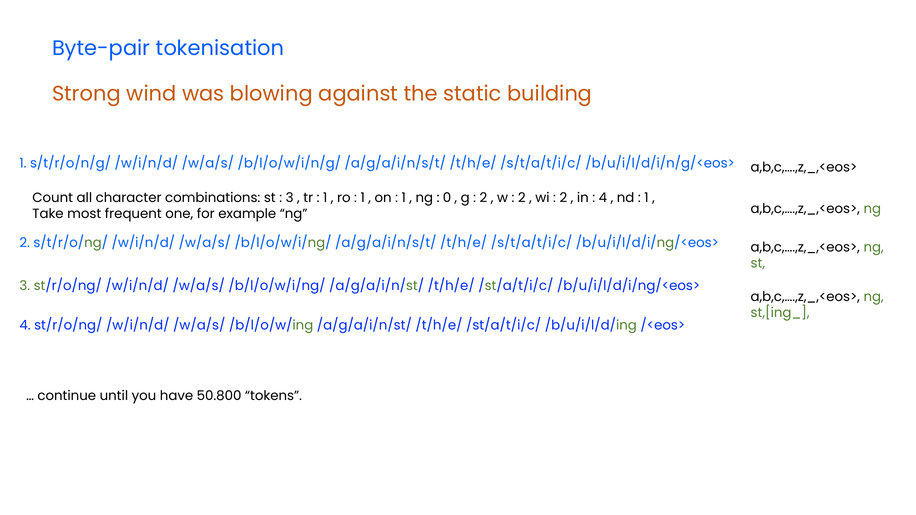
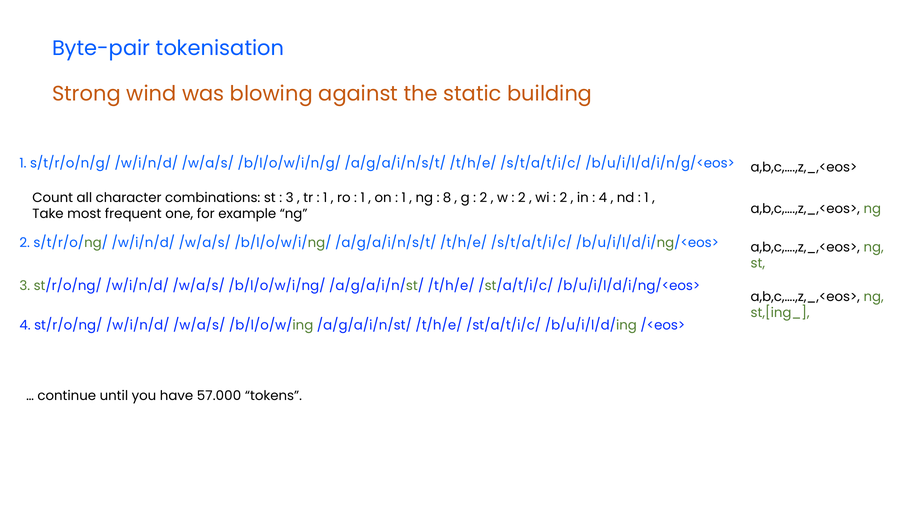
0: 0 -> 8 (447, 198)
50.800: 50.800 -> 57.000 (219, 396)
